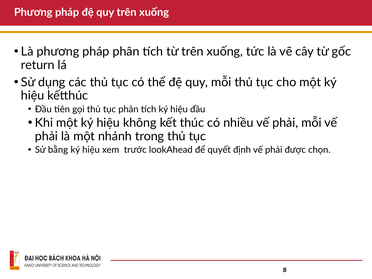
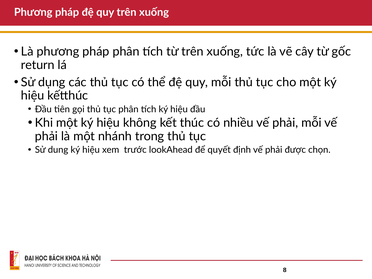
bằng: bằng -> dung (58, 150)
